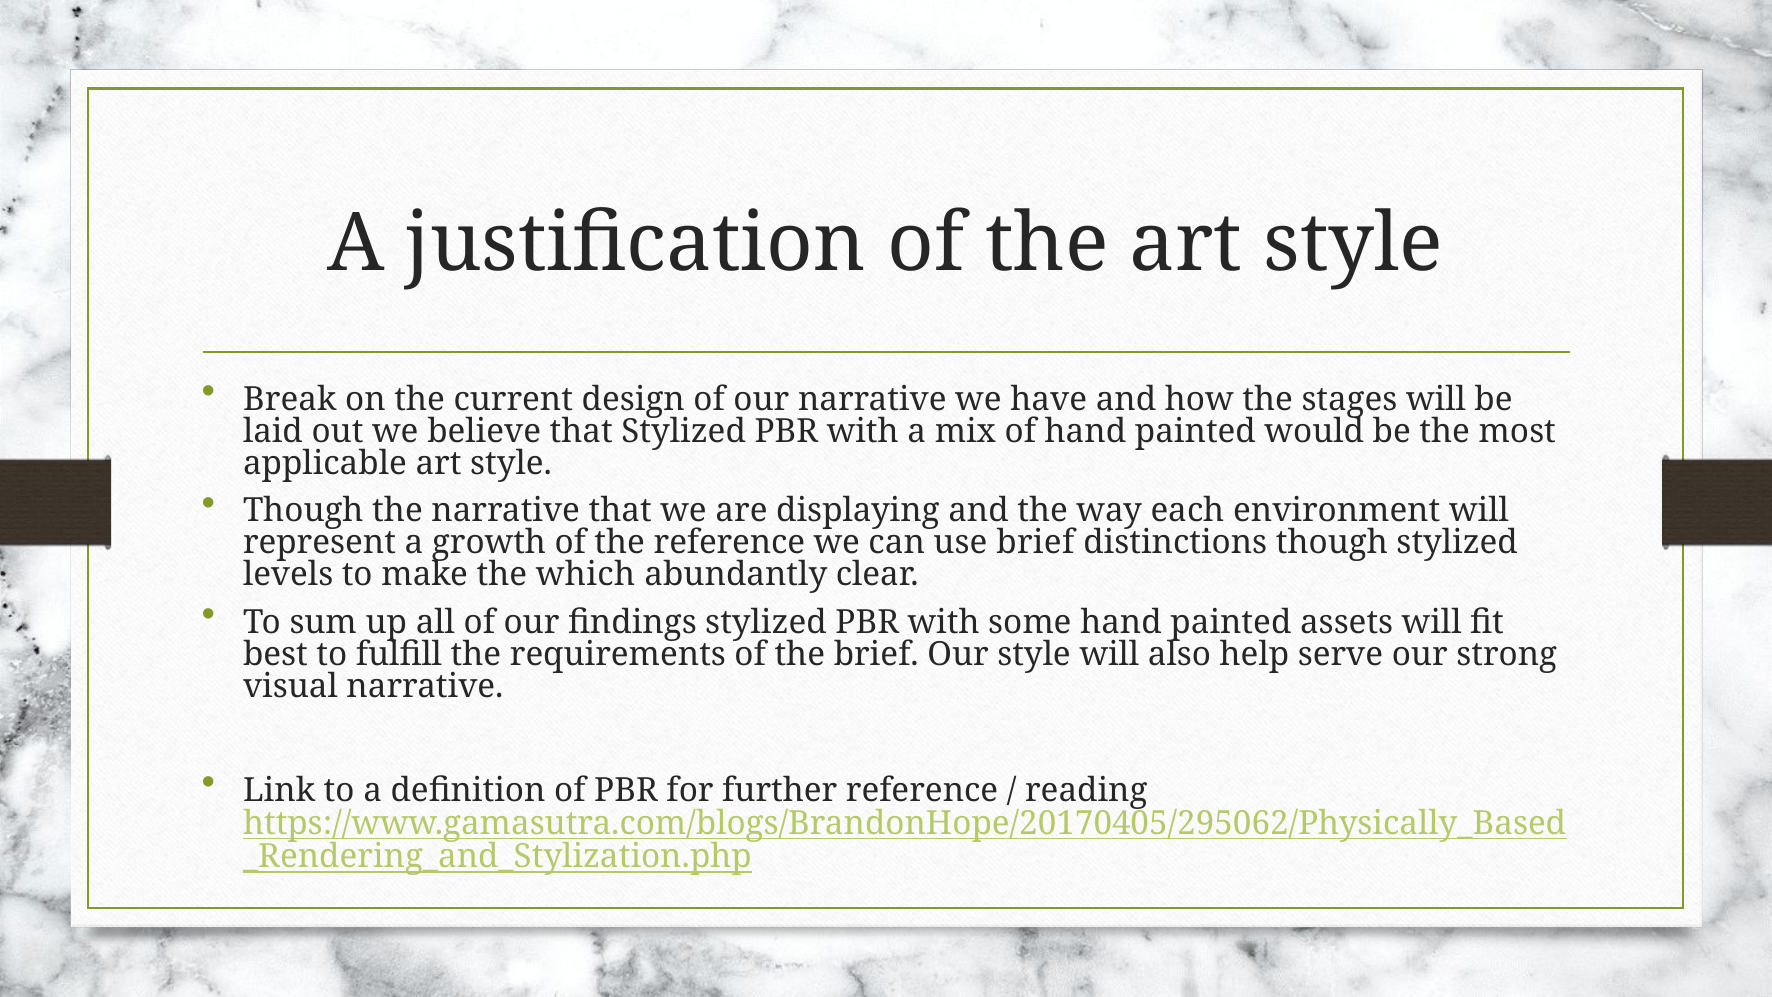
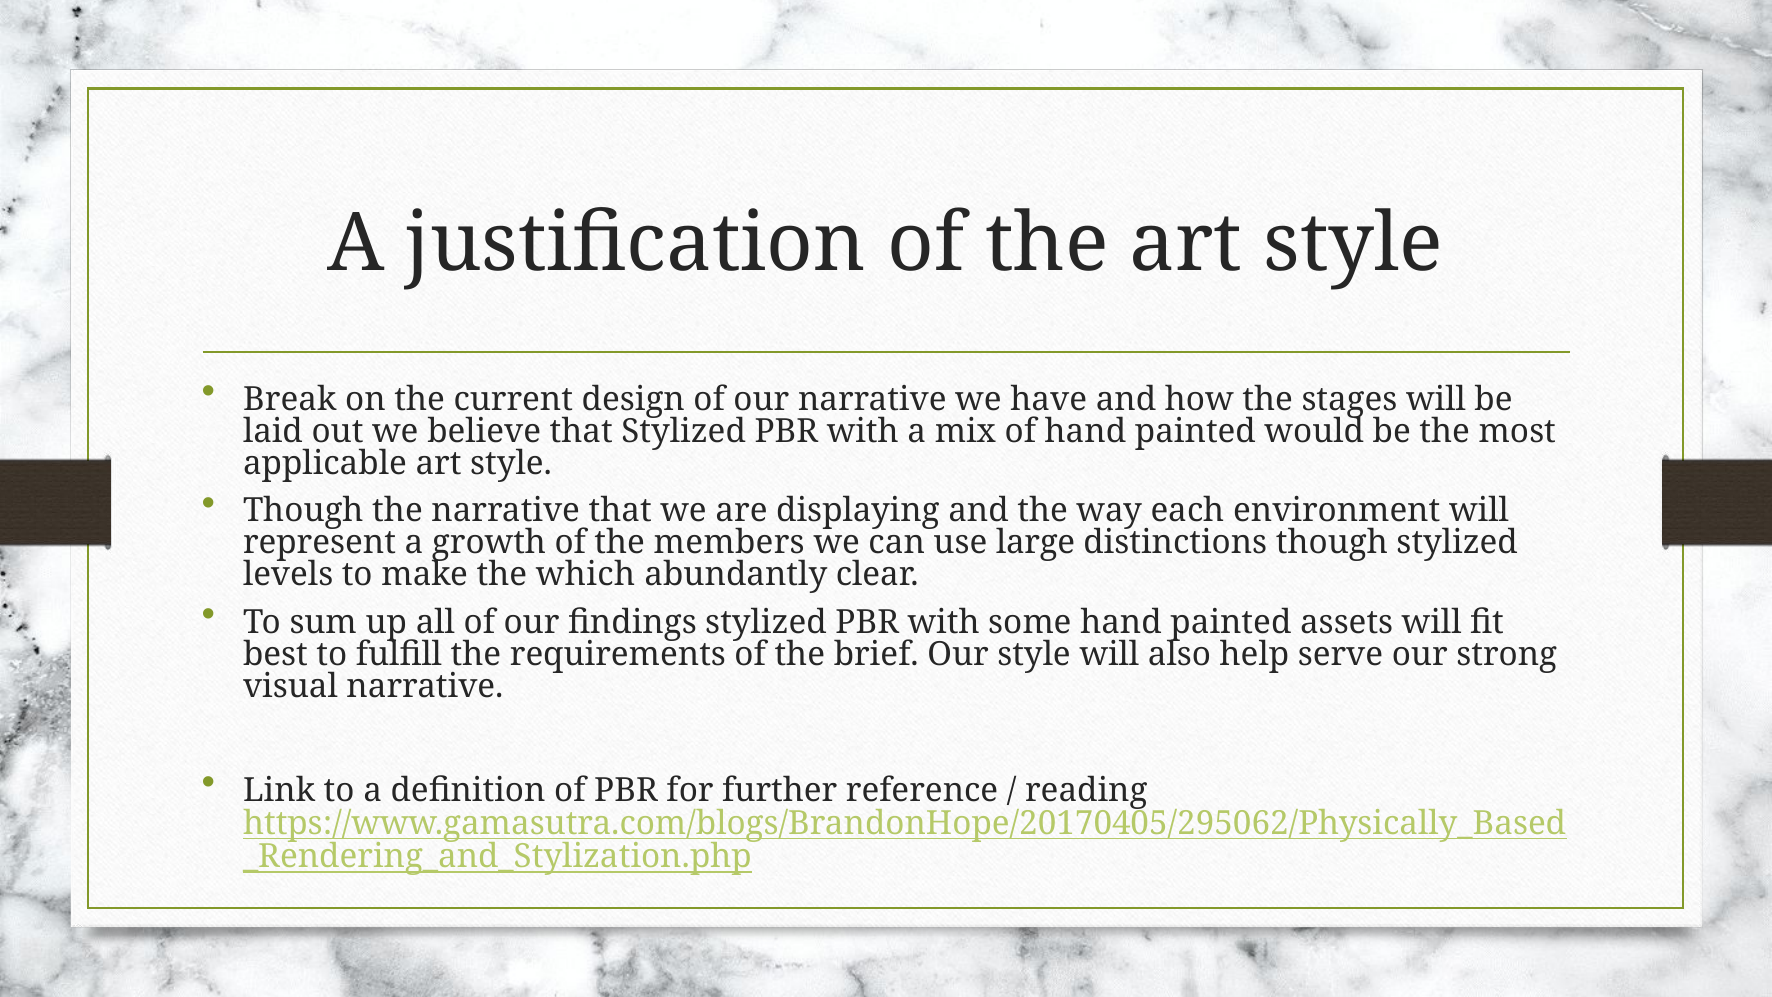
the reference: reference -> members (729, 543)
use brief: brief -> large (1036, 543)
